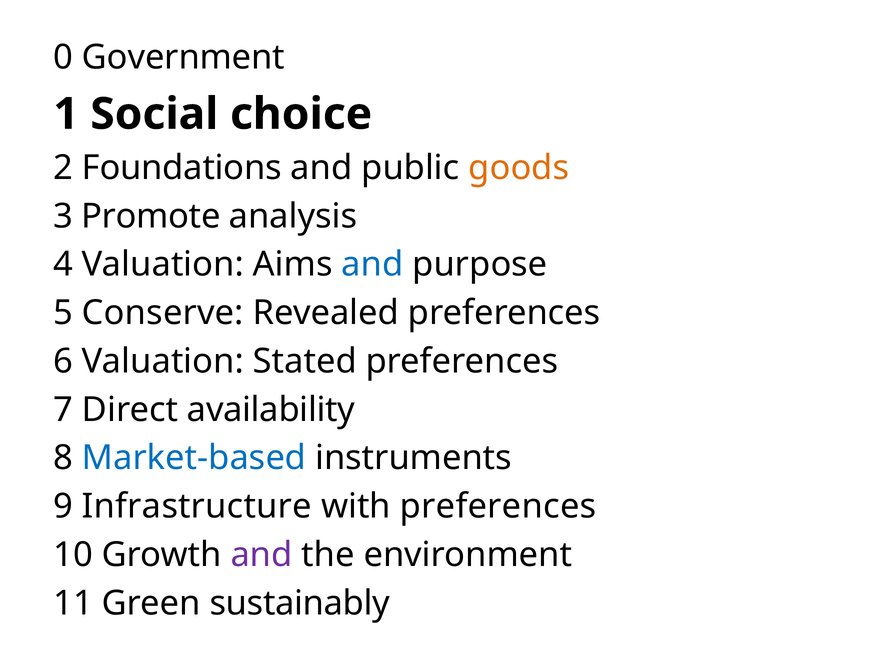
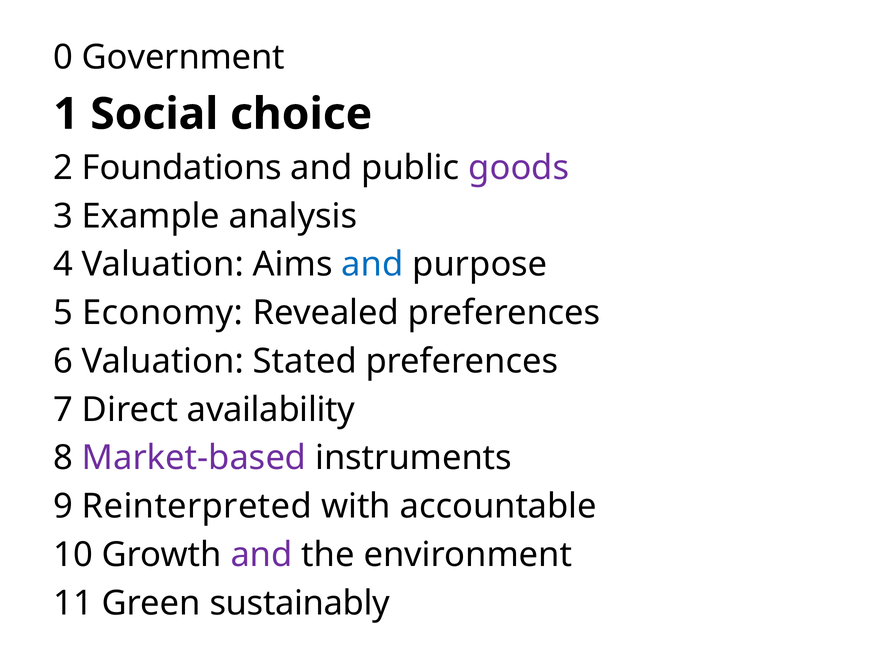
goods colour: orange -> purple (519, 168)
Promote: Promote -> Example (151, 216)
Conserve: Conserve -> Economy (163, 313)
Market-based colour: blue -> purple (194, 459)
Infrastructure: Infrastructure -> Reinterpreted (197, 507)
with preferences: preferences -> accountable (498, 507)
